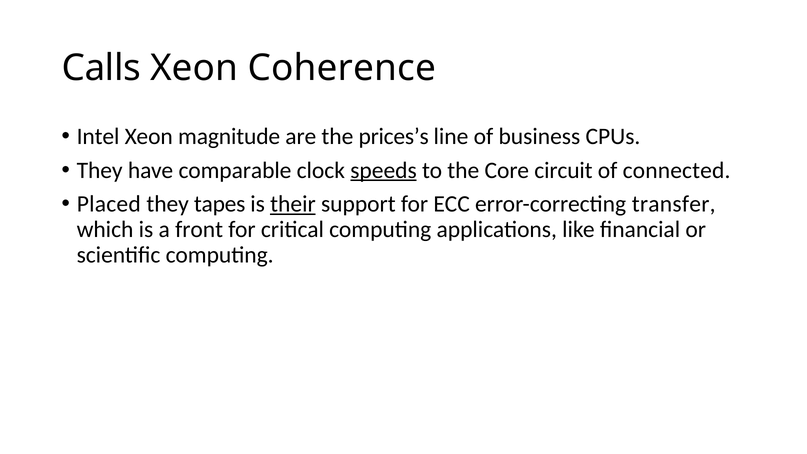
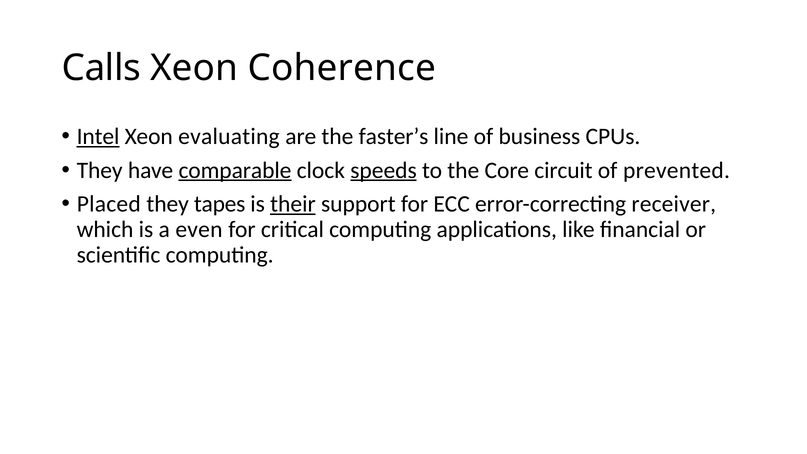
Intel underline: none -> present (98, 136)
magnitude: magnitude -> evaluating (229, 136)
prices’s: prices’s -> faster’s (394, 136)
comparable underline: none -> present (235, 170)
connected: connected -> prevented (677, 170)
transfer: transfer -> receiver (674, 204)
front: front -> even (199, 230)
